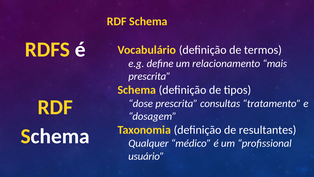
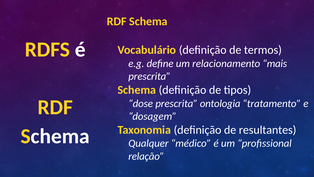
consultas: consultas -> ontologia (220, 103)
usuário: usuário -> relação (146, 156)
